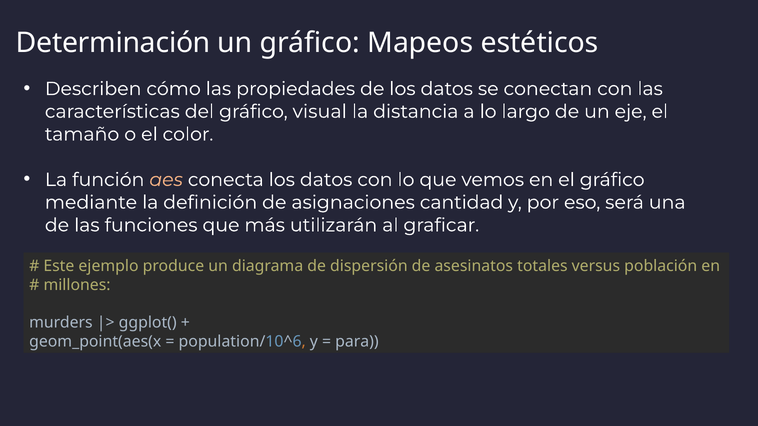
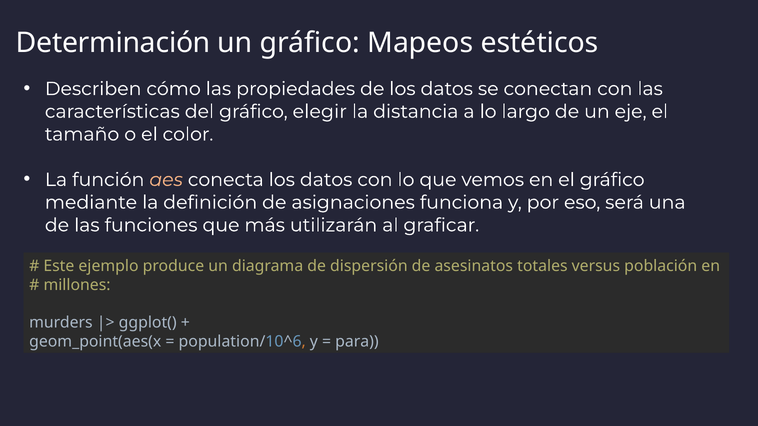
visual: visual -> elegir (320, 112)
cantidad: cantidad -> funciona (461, 203)
